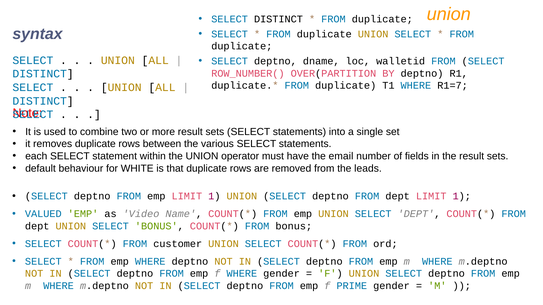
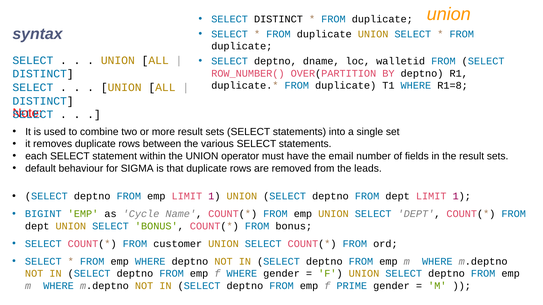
R1=7: R1=7 -> R1=8 (453, 86)
WHITE: WHITE -> SIGMA (137, 169)
VALUED: VALUED -> BIGINT (43, 214)
Video: Video -> Cycle (141, 214)
